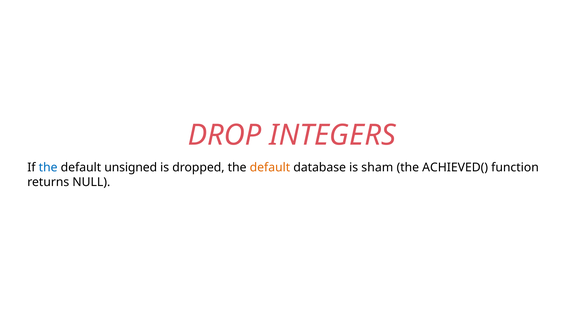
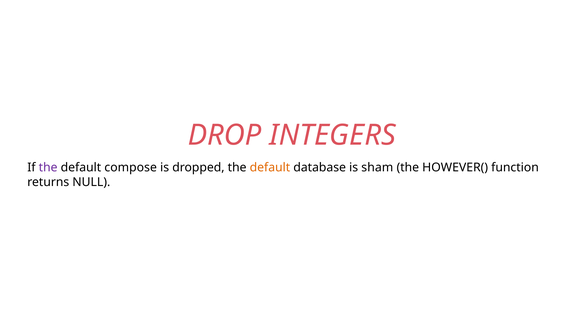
the colour: blue -> purple (48, 167)
unsigned: unsigned -> compose (131, 167)
ACHIEVED(: ACHIEVED( -> HOWEVER( (455, 167)
